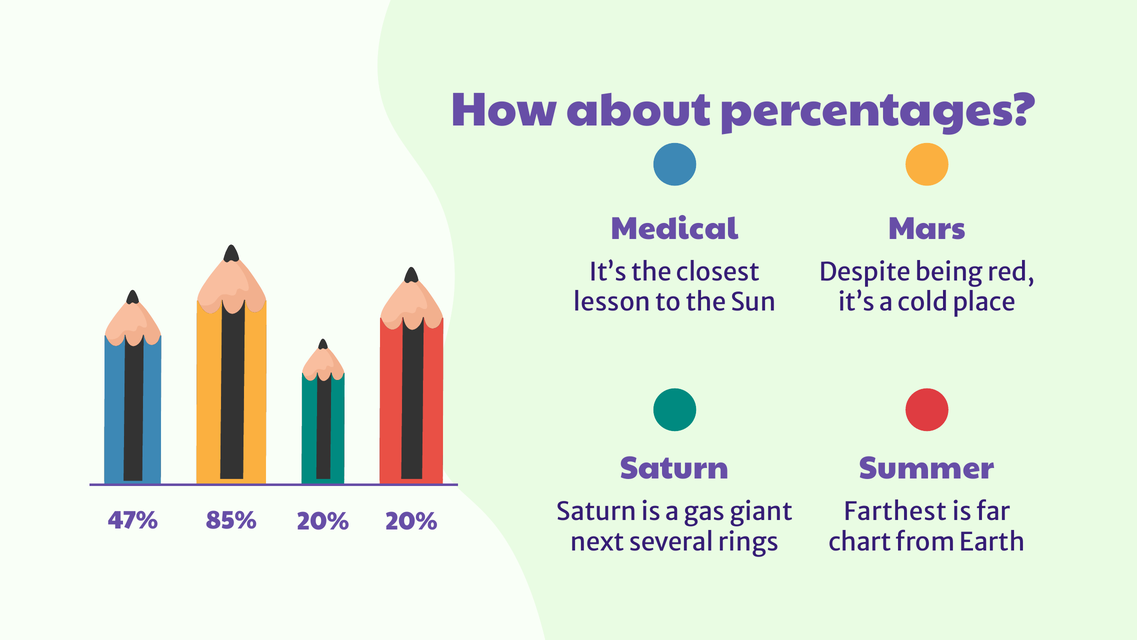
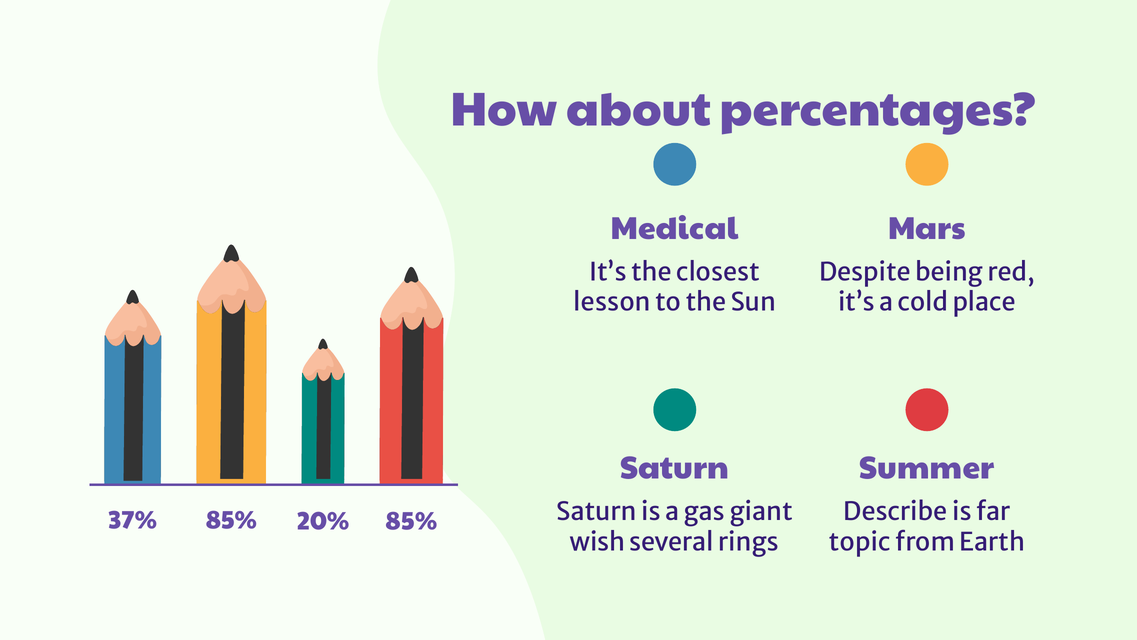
Farthest: Farthest -> Describe (895, 512)
47%: 47% -> 37% (133, 520)
20% 20%: 20% -> 85% (411, 521)
next: next -> wish (597, 542)
chart: chart -> topic (860, 542)
